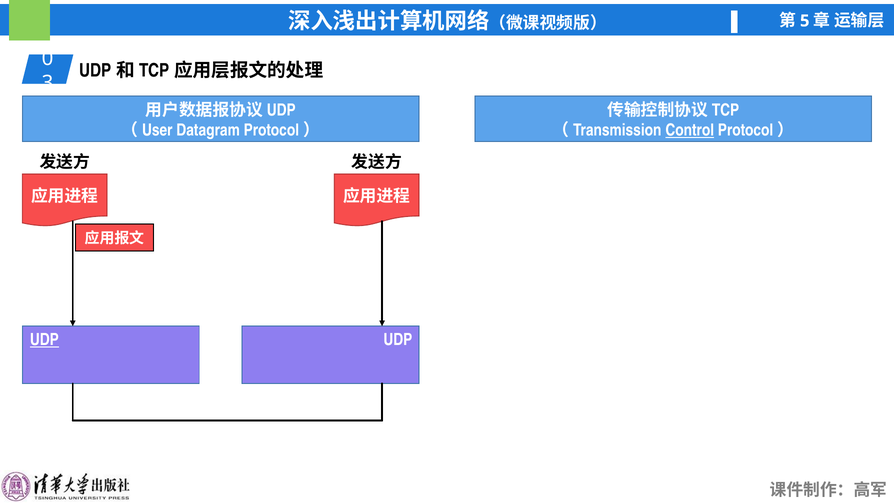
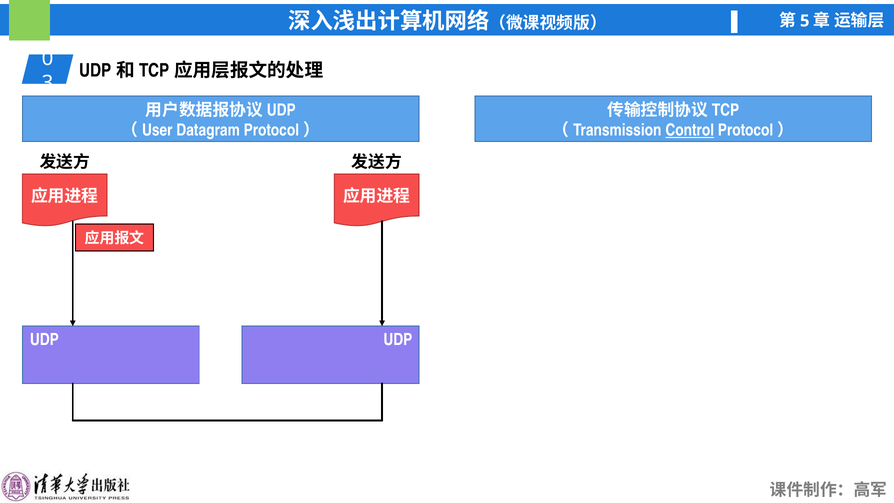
UDP underline: present -> none (44, 340)
